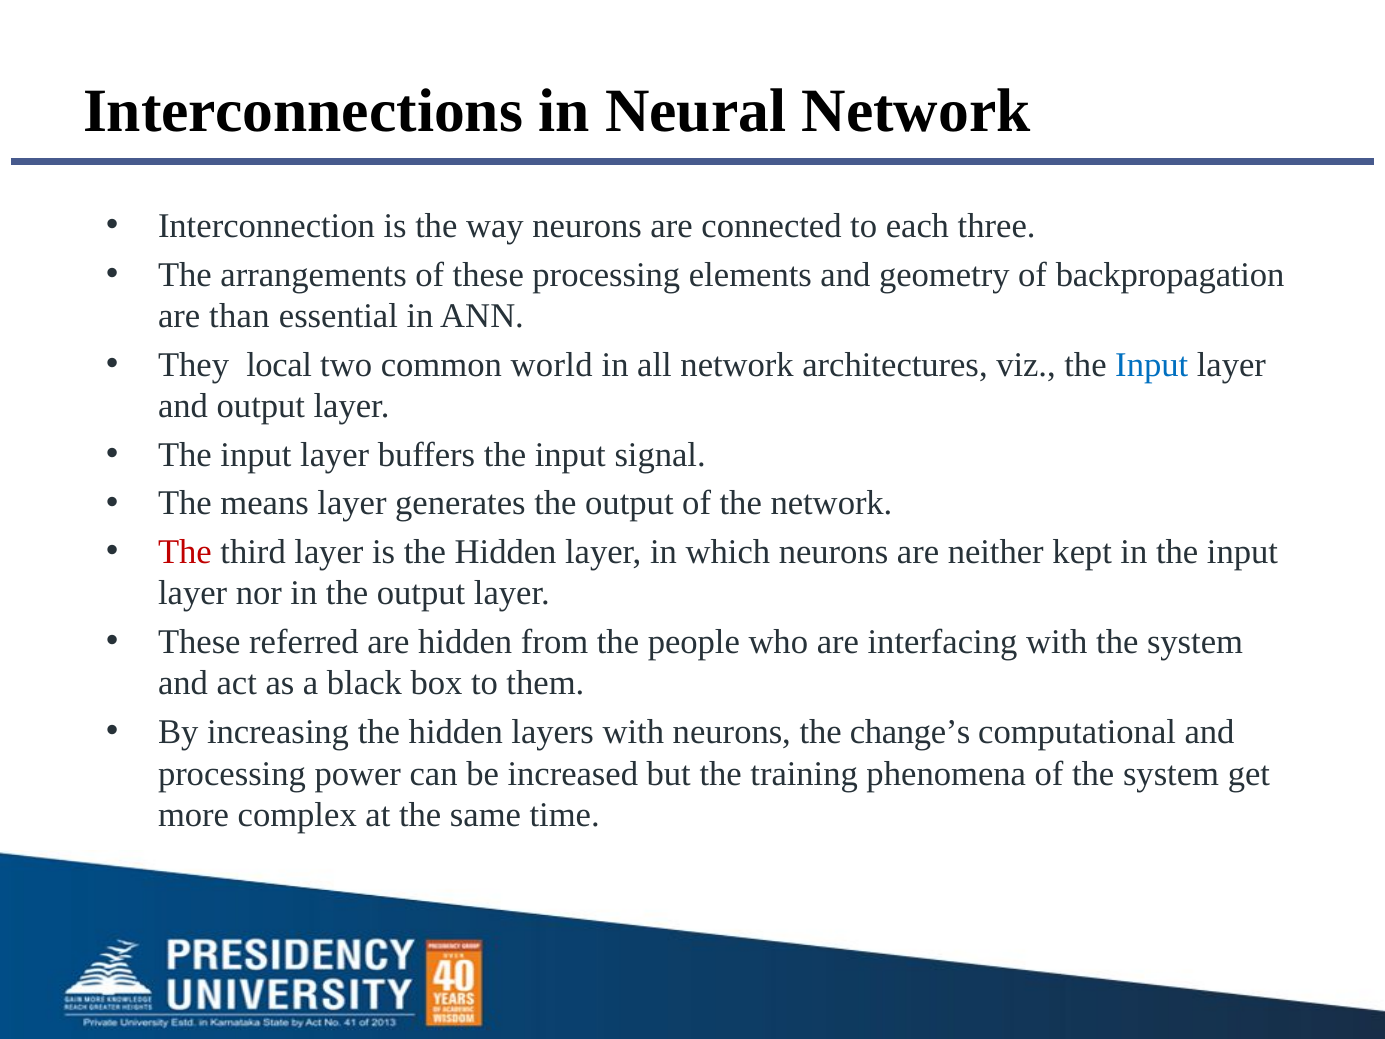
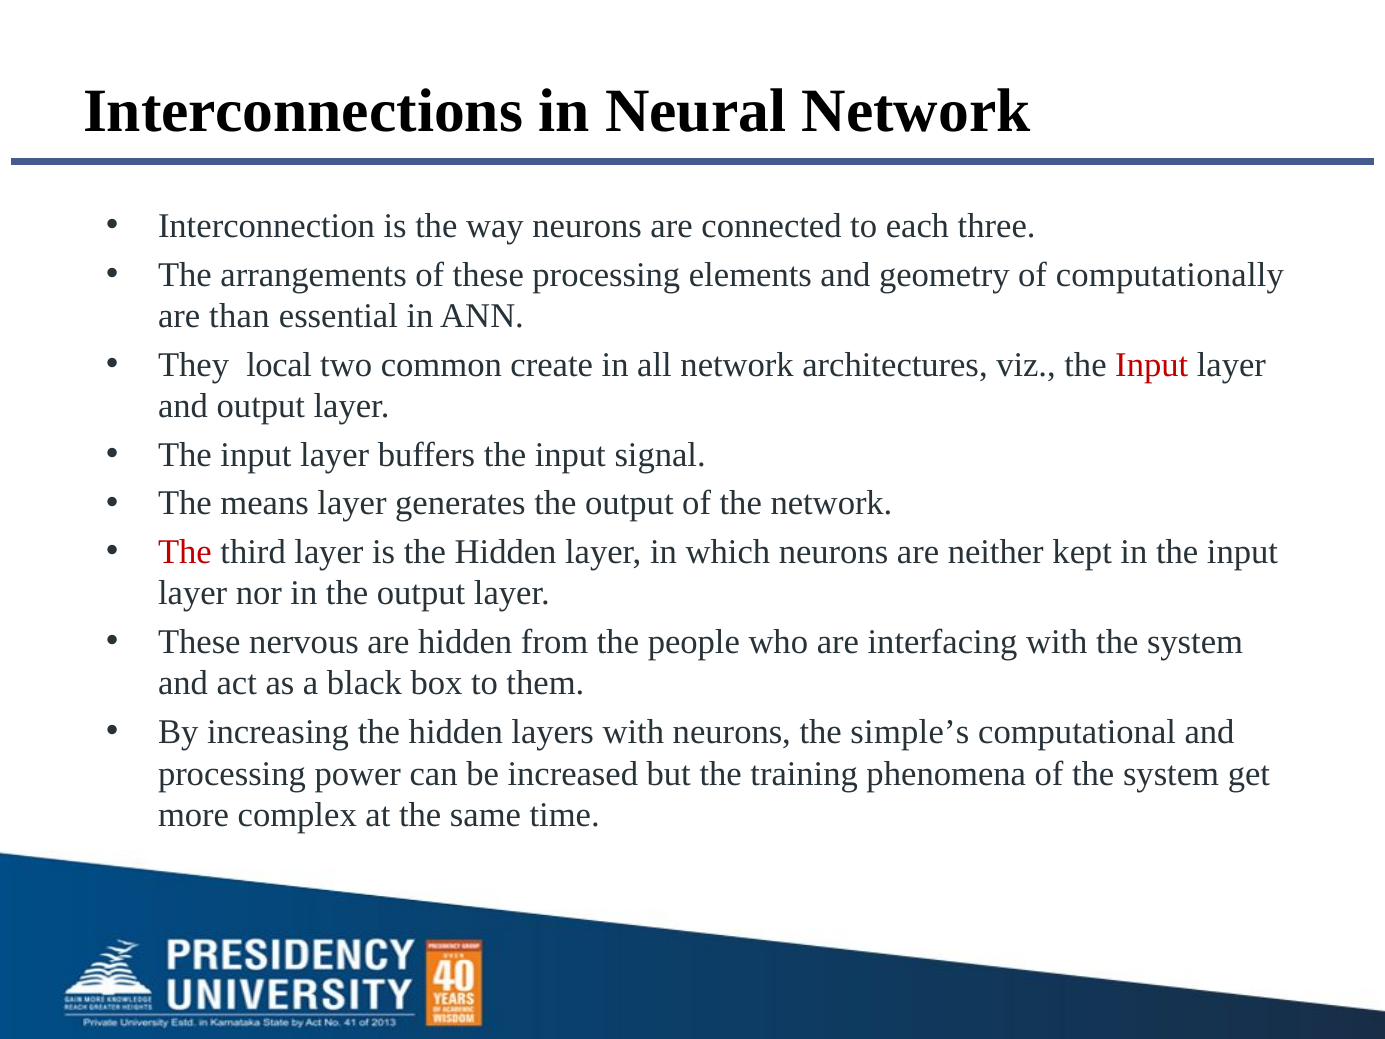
backpropagation: backpropagation -> computationally (1170, 275)
world: world -> create (552, 365)
Input colour: blue -> red (1152, 365)
referred: referred -> nervous (304, 642)
change’s: change’s -> simple’s (910, 732)
